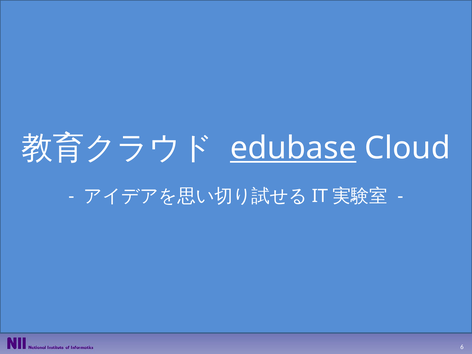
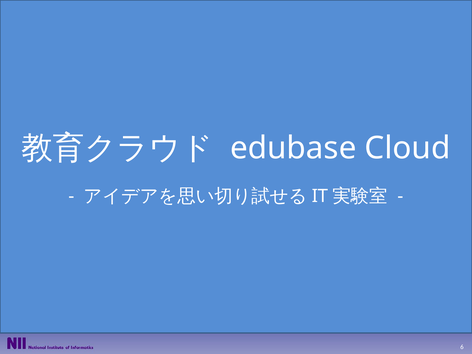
edubase underline: present -> none (293, 148)
